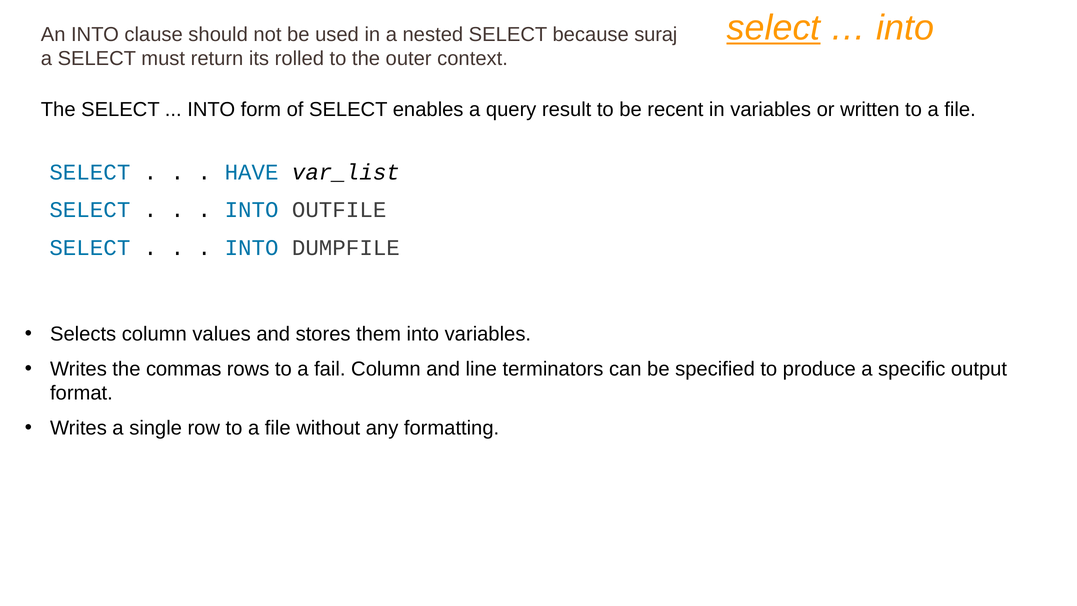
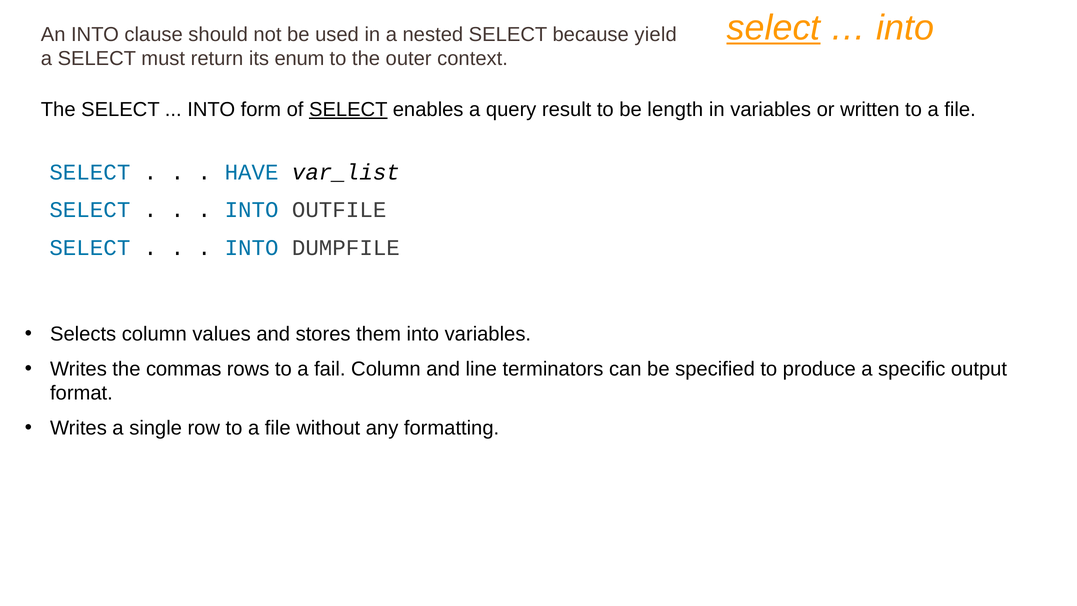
suraj: suraj -> yield (656, 34)
rolled: rolled -> enum (299, 59)
SELECT underline: none -> present (348, 110)
recent: recent -> length (675, 110)
